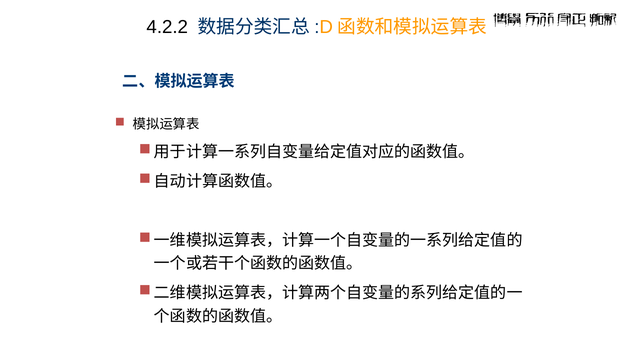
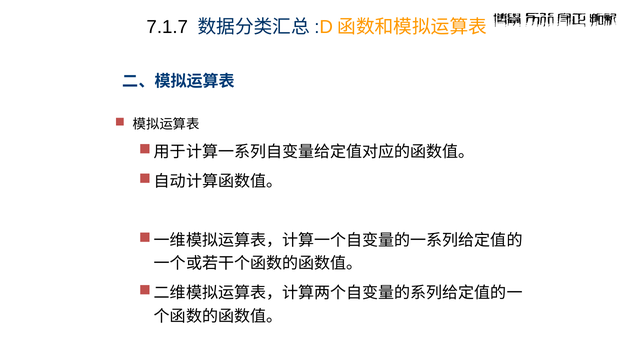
4.2.2: 4.2.2 -> 7.1.7 (167, 27)
